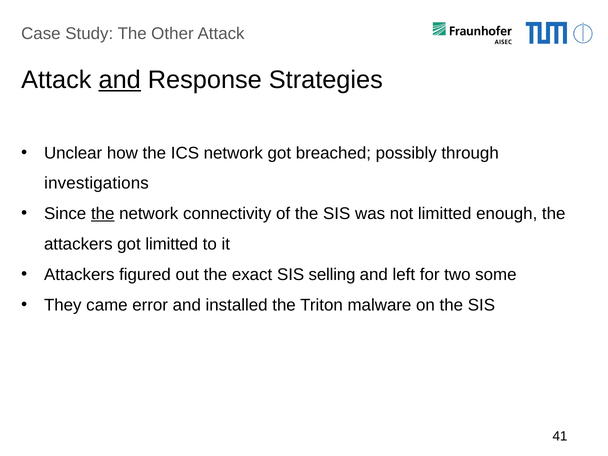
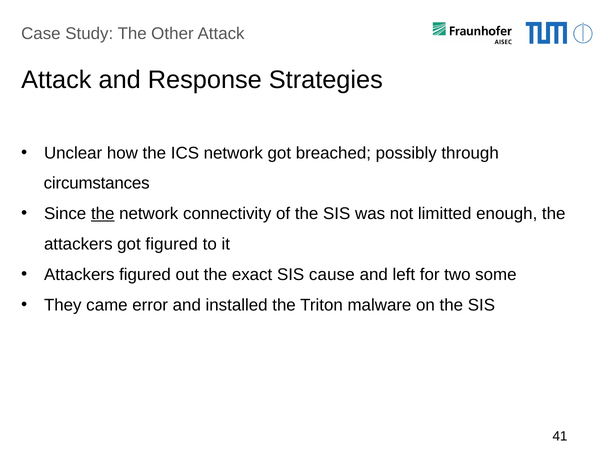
and underline: present -> none (120, 80)
investigations: investigations -> circumstances (97, 183)
got limitted: limitted -> figured (172, 244)
selling: selling -> cause (332, 275)
